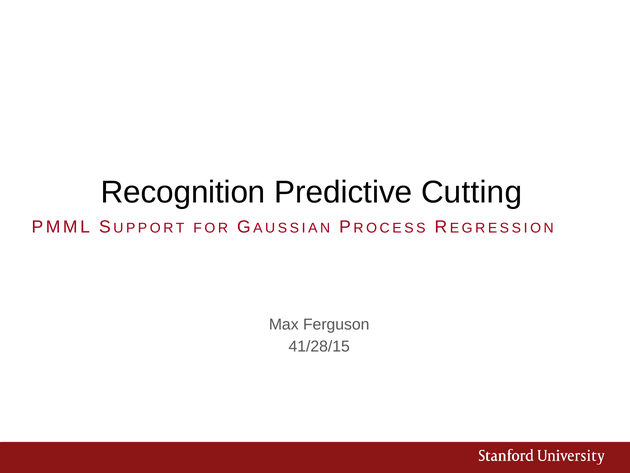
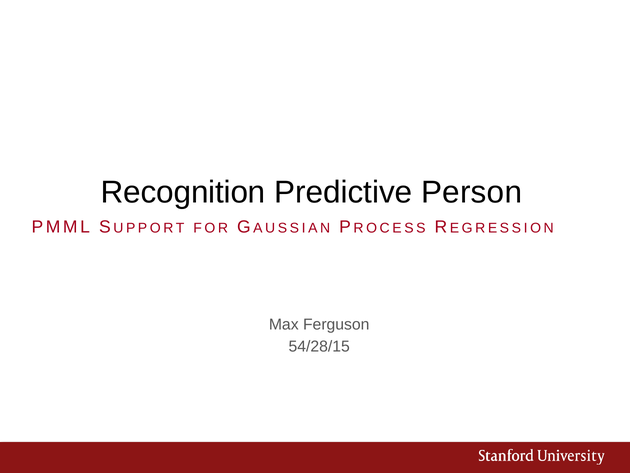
Cutting: Cutting -> Person (472, 192)
41/28/15: 41/28/15 -> 54/28/15 (319, 346)
